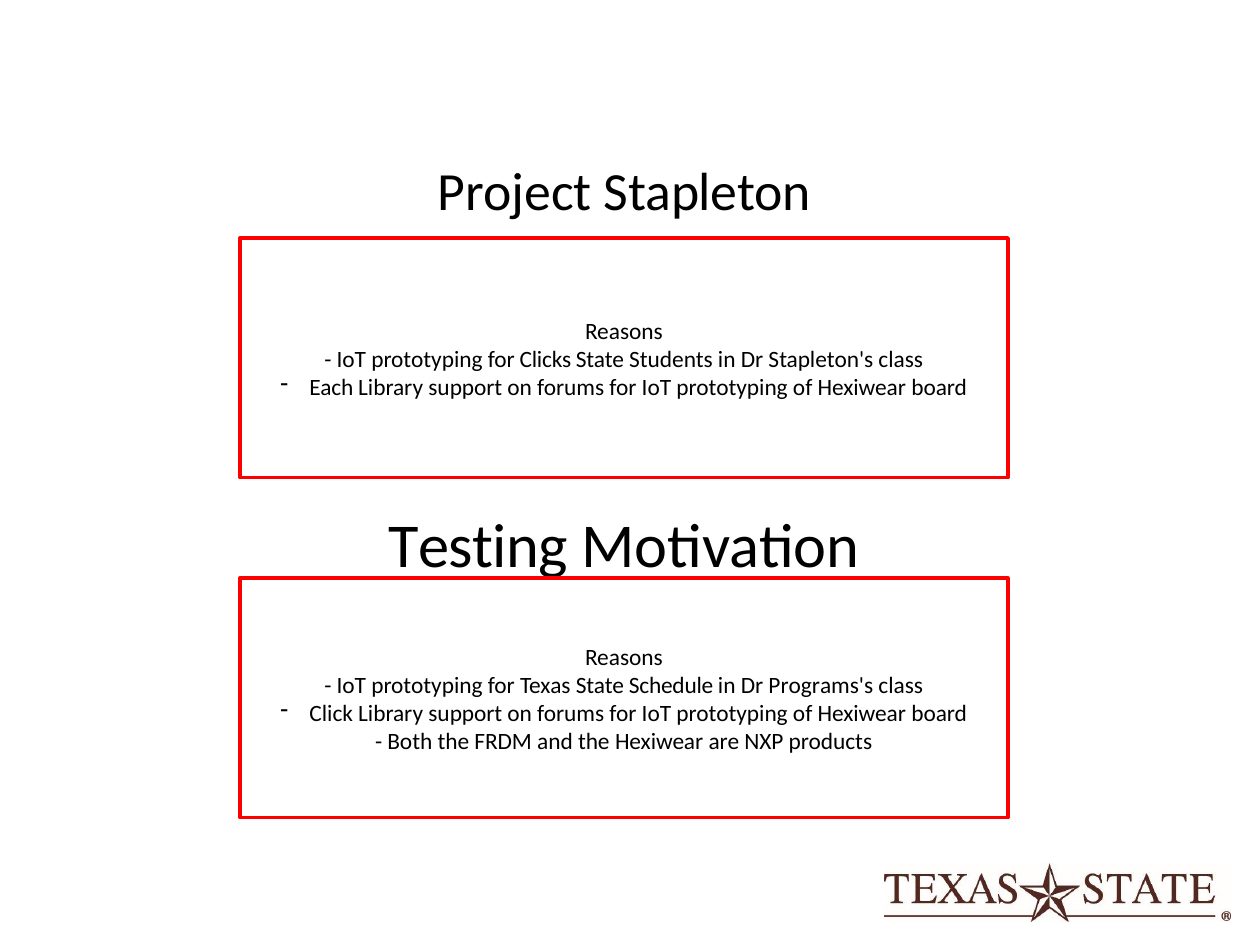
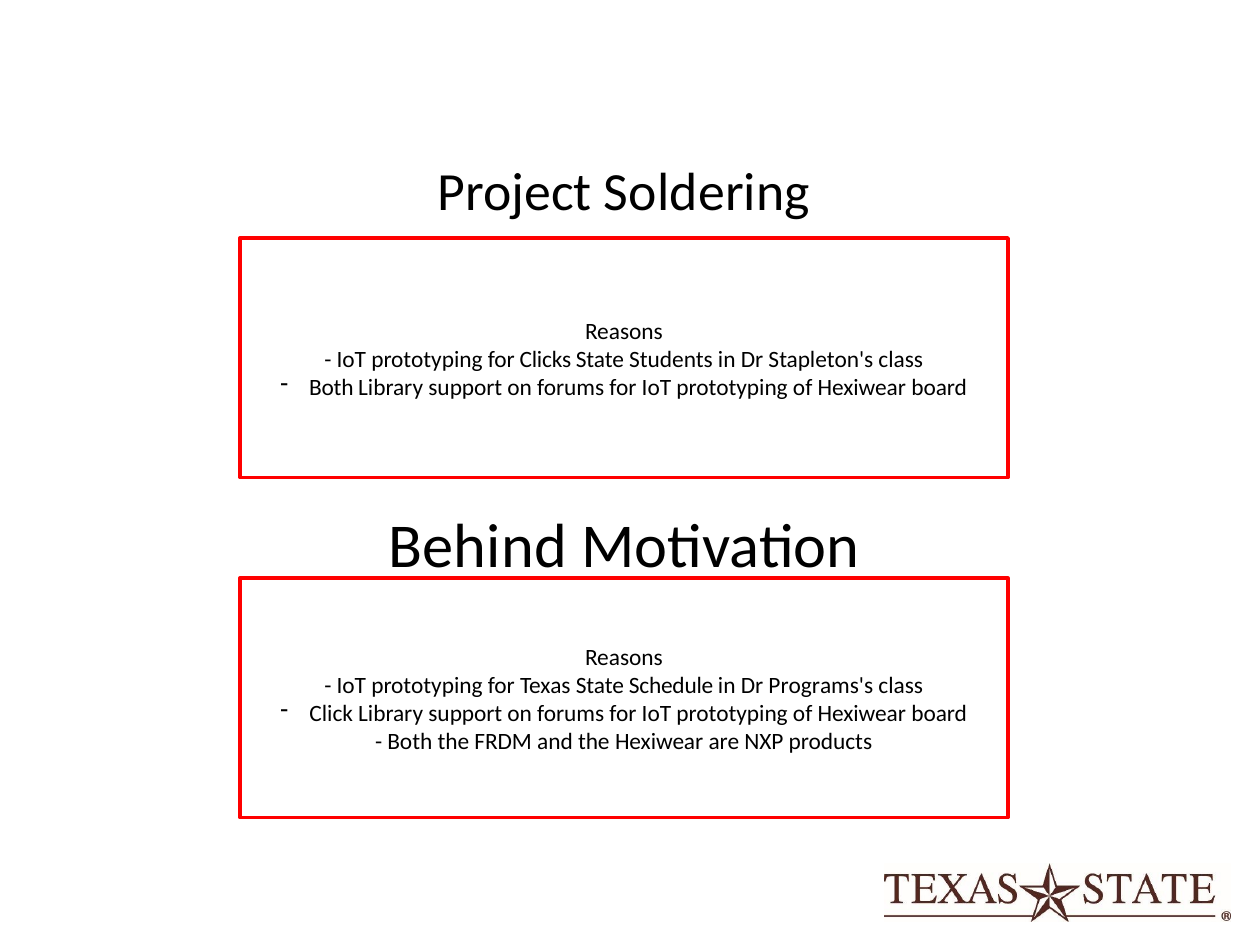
Stapleton: Stapleton -> Soldering (707, 192)
Each: Each -> Both (331, 387)
Testing: Testing -> Behind (478, 547)
